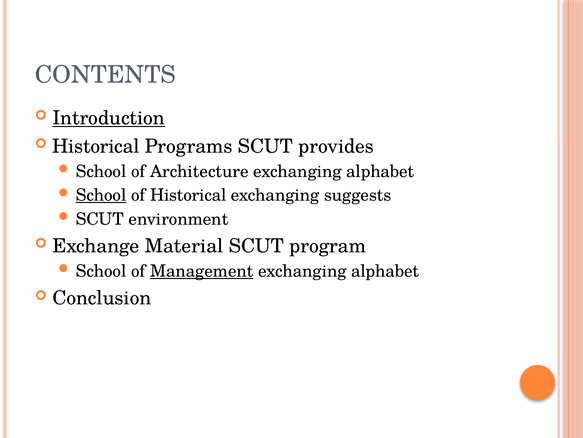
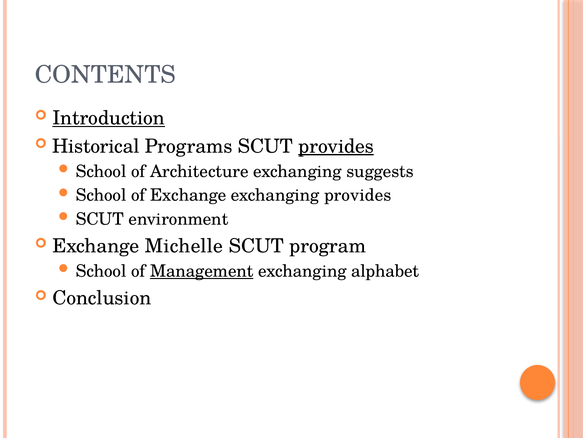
provides underline: none -> present (336, 146)
Architecture exchanging alphabet: alphabet -> suggests (380, 171)
School underline: present -> none (101, 195)
of Historical: Historical -> Exchange (188, 195)
exchanging suggests: suggests -> provides (358, 195)
Material: Material -> Michelle (184, 246)
